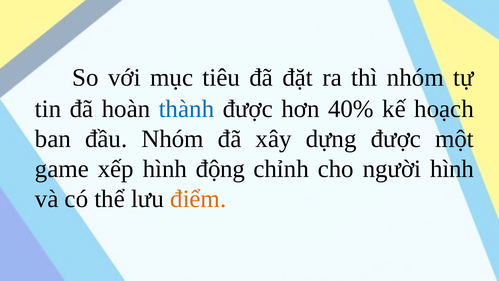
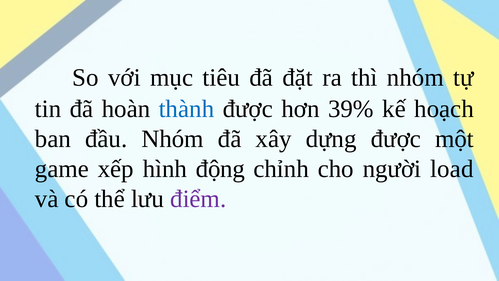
40%: 40% -> 39% (351, 109)
người hình: hình -> load (452, 169)
điểm colour: orange -> purple (198, 199)
